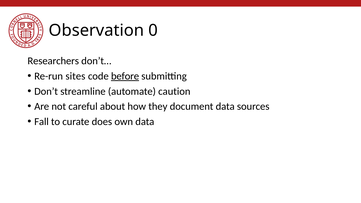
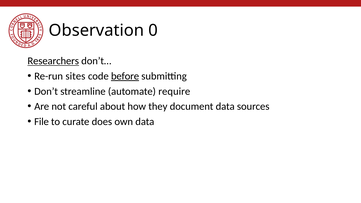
Researchers underline: none -> present (53, 61)
caution: caution -> require (174, 91)
Fall: Fall -> File (42, 122)
